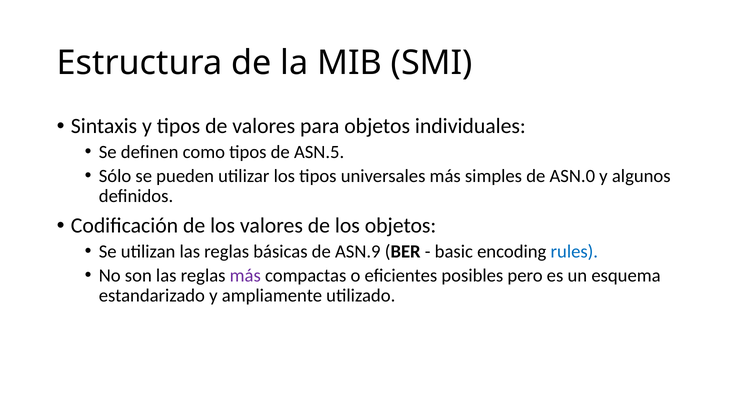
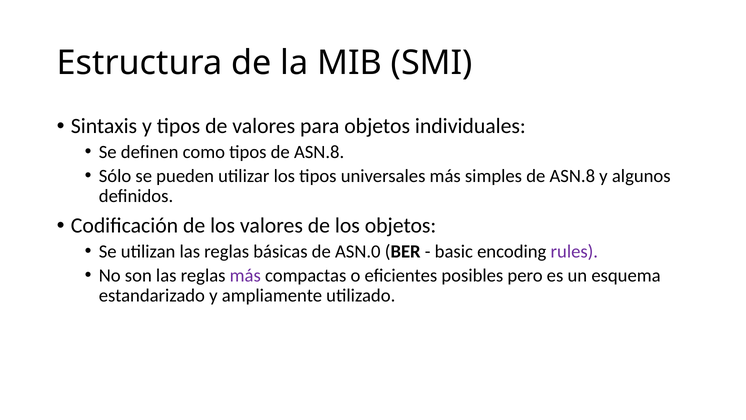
tipos de ASN.5: ASN.5 -> ASN.8 (319, 152)
simples de ASN.0: ASN.0 -> ASN.8 (572, 176)
ASN.9: ASN.9 -> ASN.0 (358, 251)
rules colour: blue -> purple (574, 251)
